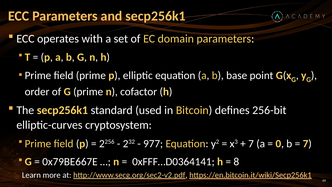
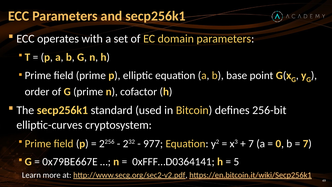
8: 8 -> 5 (236, 162)
